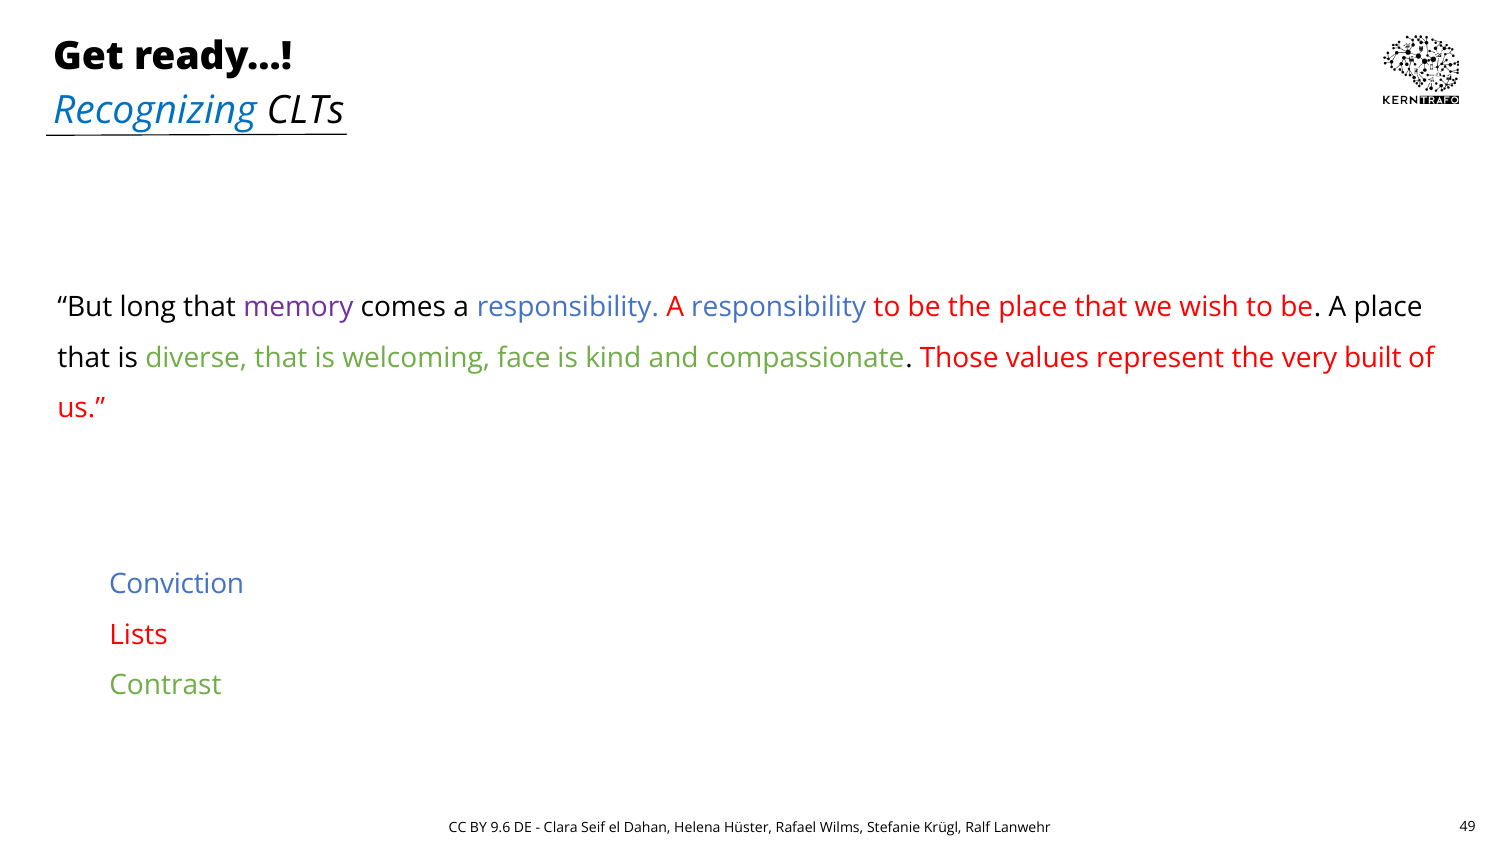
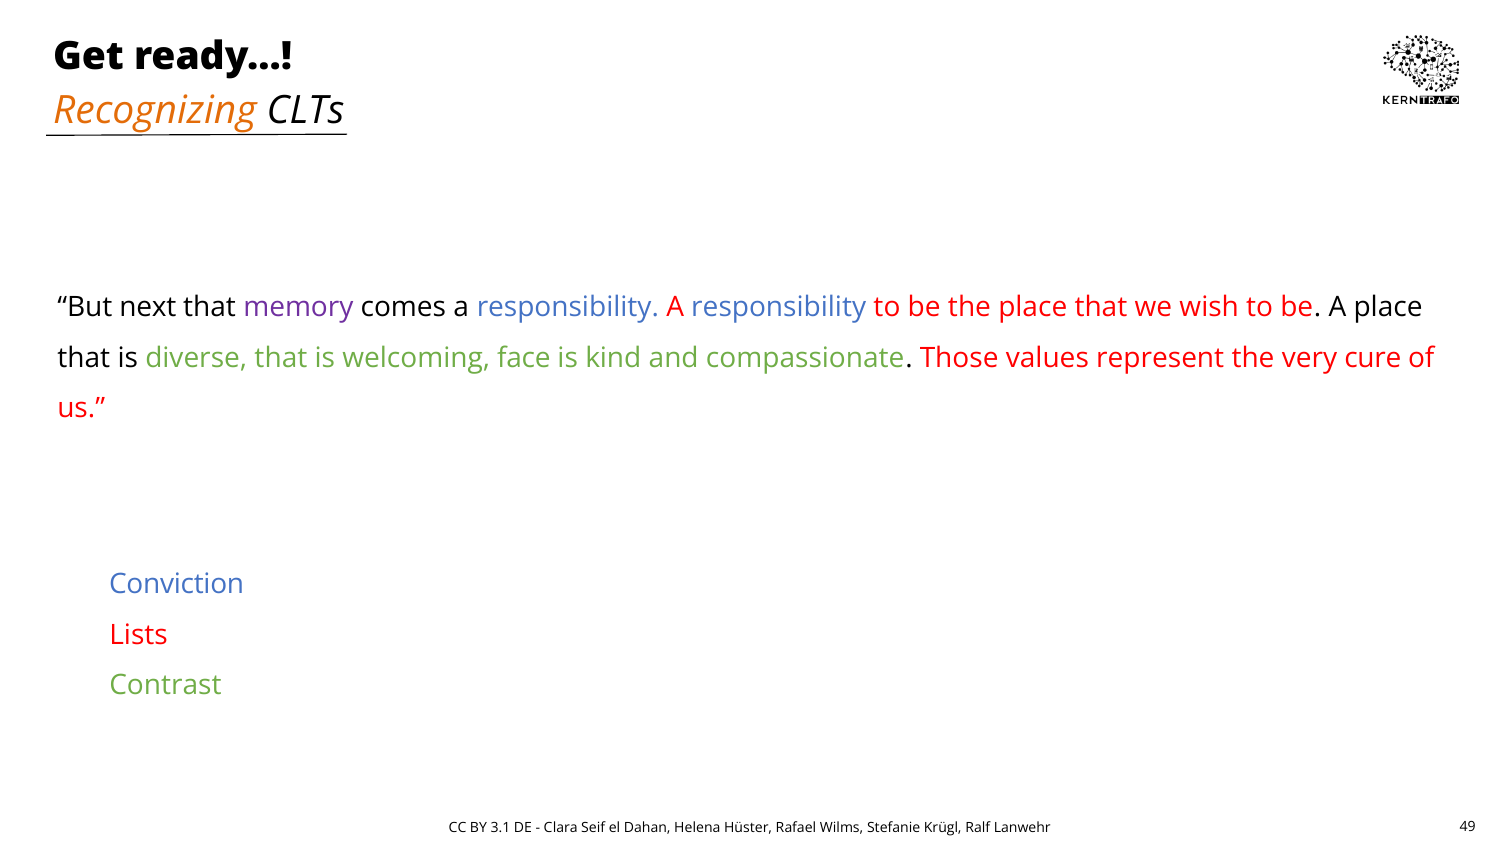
Recognizing colour: blue -> orange (155, 111)
long: long -> next (148, 307)
built: built -> cure (1373, 358)
9.6: 9.6 -> 3.1 (500, 828)
